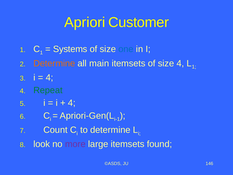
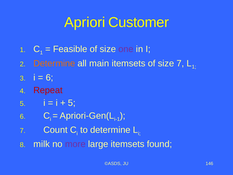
Systems: Systems -> Feasible (70, 49)
one colour: blue -> purple (126, 49)
size 4: 4 -> 7 (180, 63)
4: 4 -> 6 (49, 77)
Repeat colour: green -> red (48, 90)
4: 4 -> 5 (72, 103)
look: look -> milk (42, 144)
